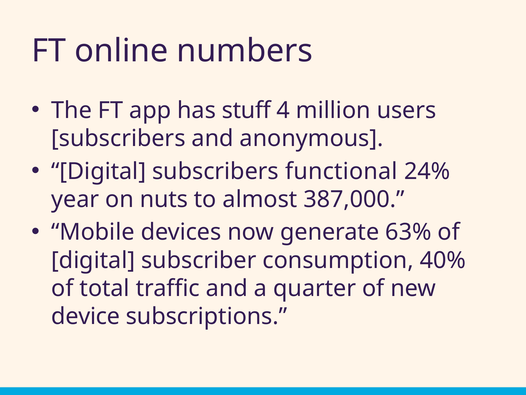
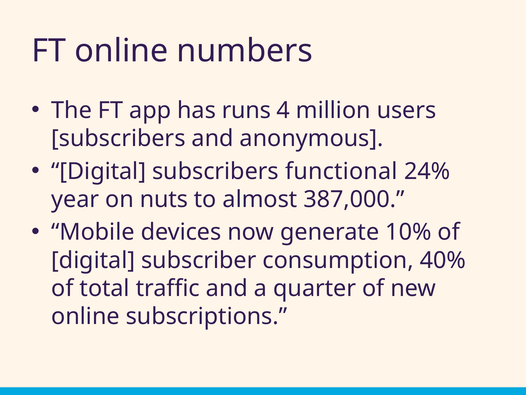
stuff: stuff -> runs (246, 110)
63%: 63% -> 10% (408, 232)
device: device -> online (85, 316)
